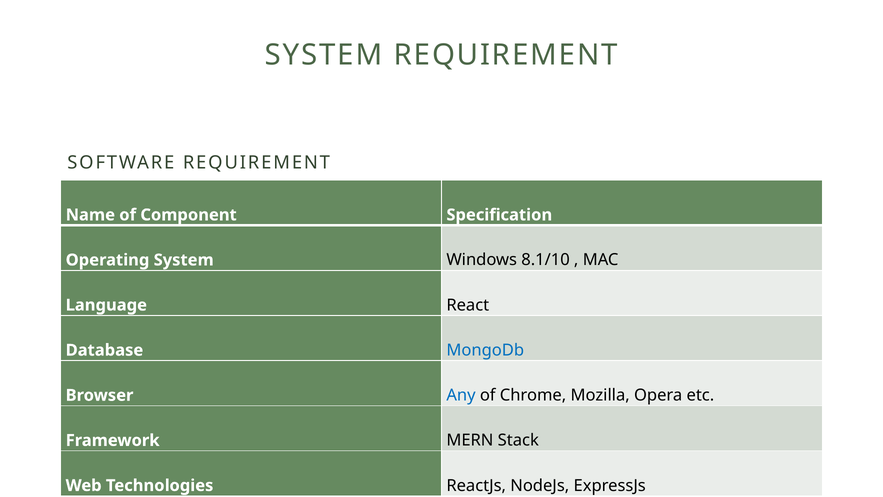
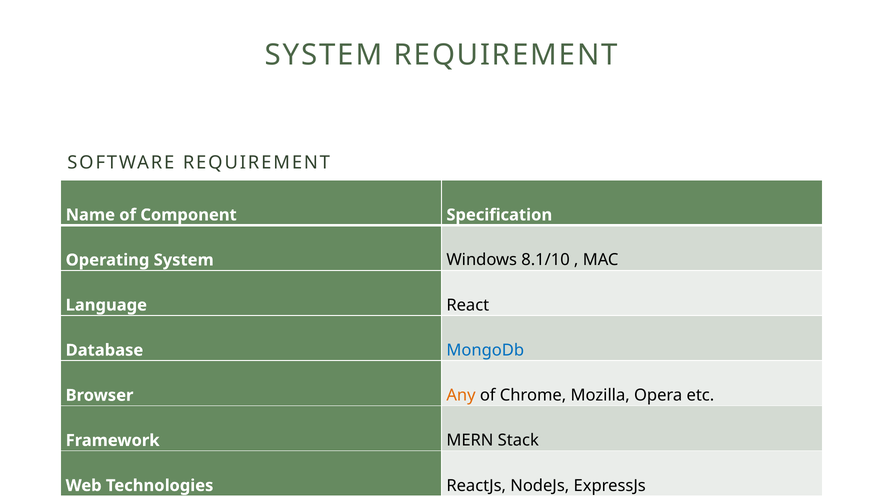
Any colour: blue -> orange (461, 395)
